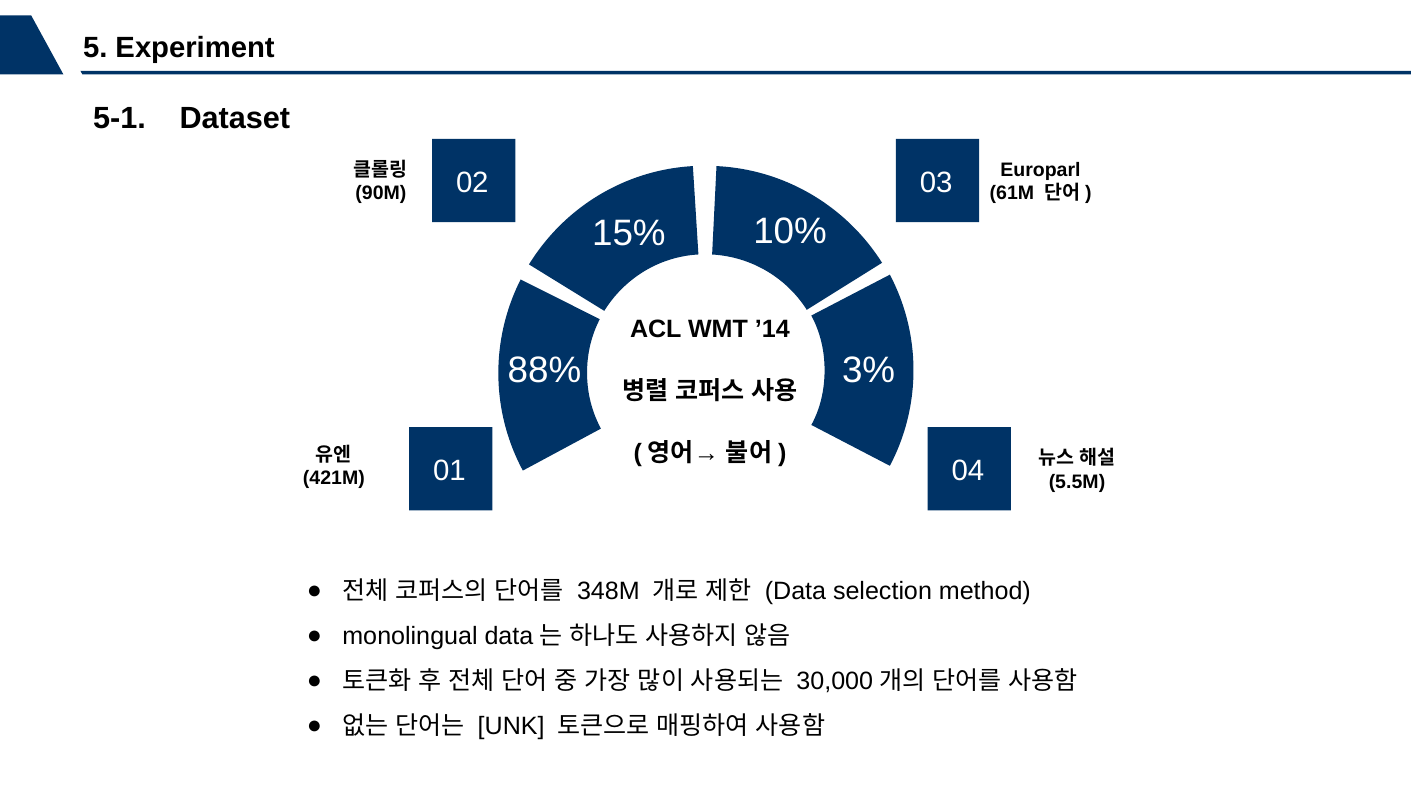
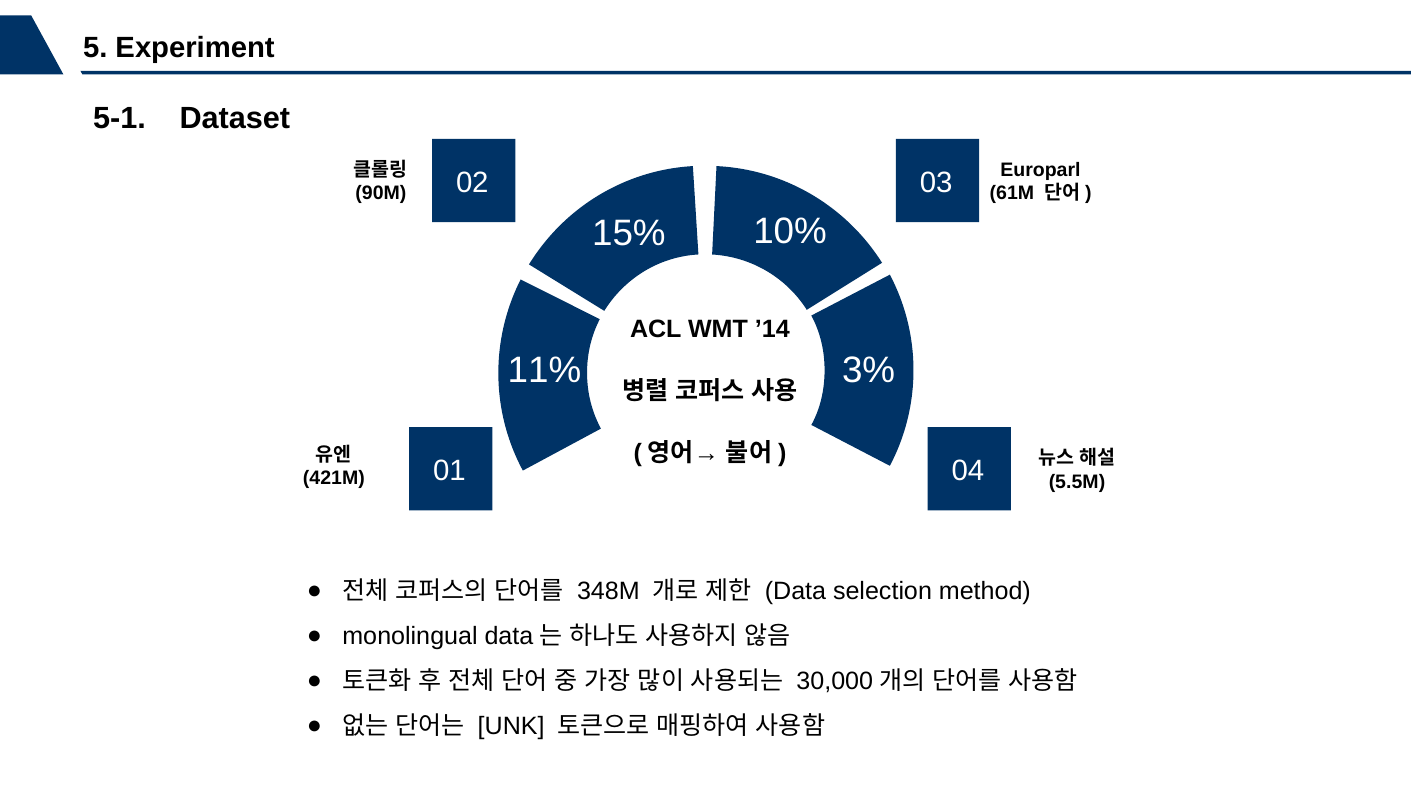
88%: 88% -> 11% (544, 371)
